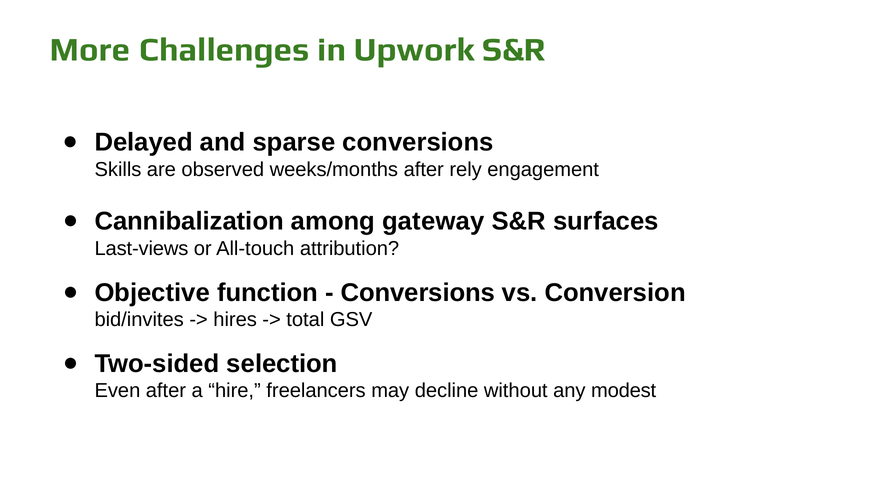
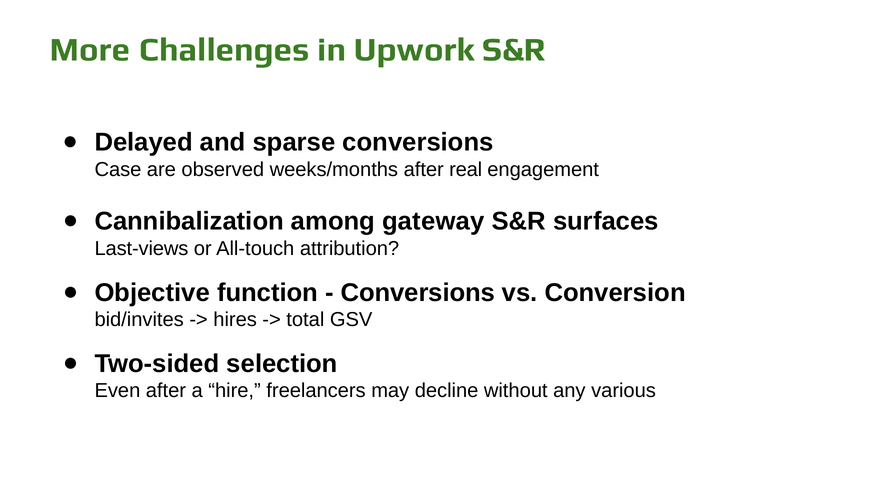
Skills: Skills -> Case (118, 169)
rely: rely -> real (466, 169)
modest: modest -> various (624, 391)
